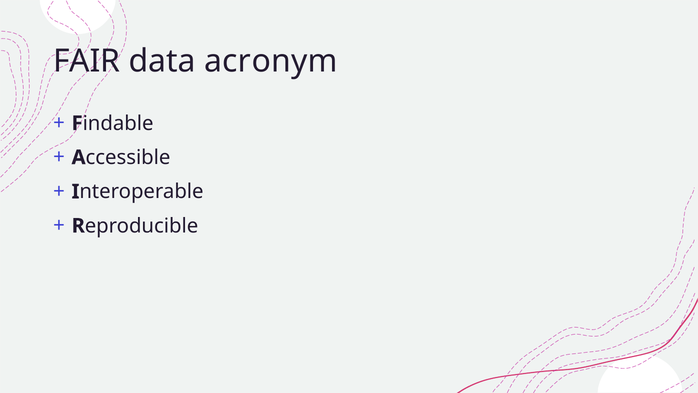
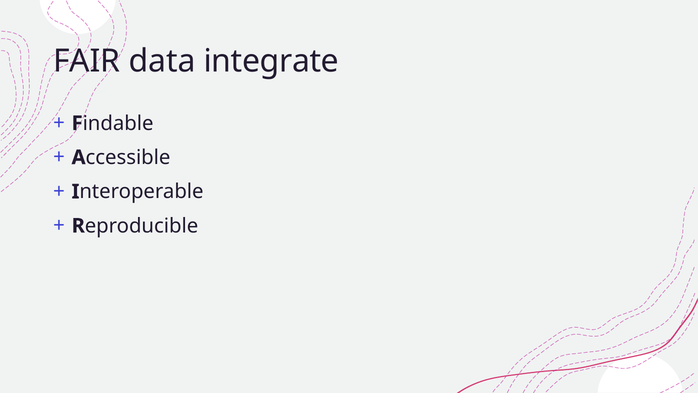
acronym: acronym -> integrate (271, 61)
